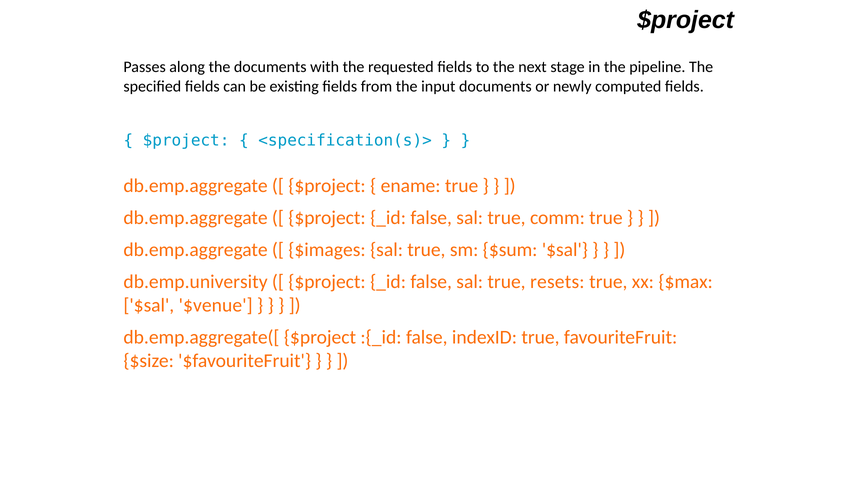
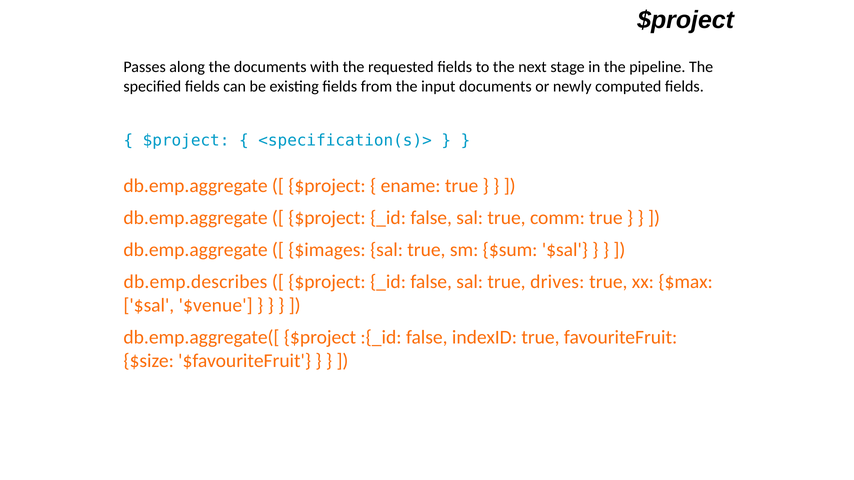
db.emp.university: db.emp.university -> db.emp.describes (195, 282)
resets: resets -> drives (557, 282)
